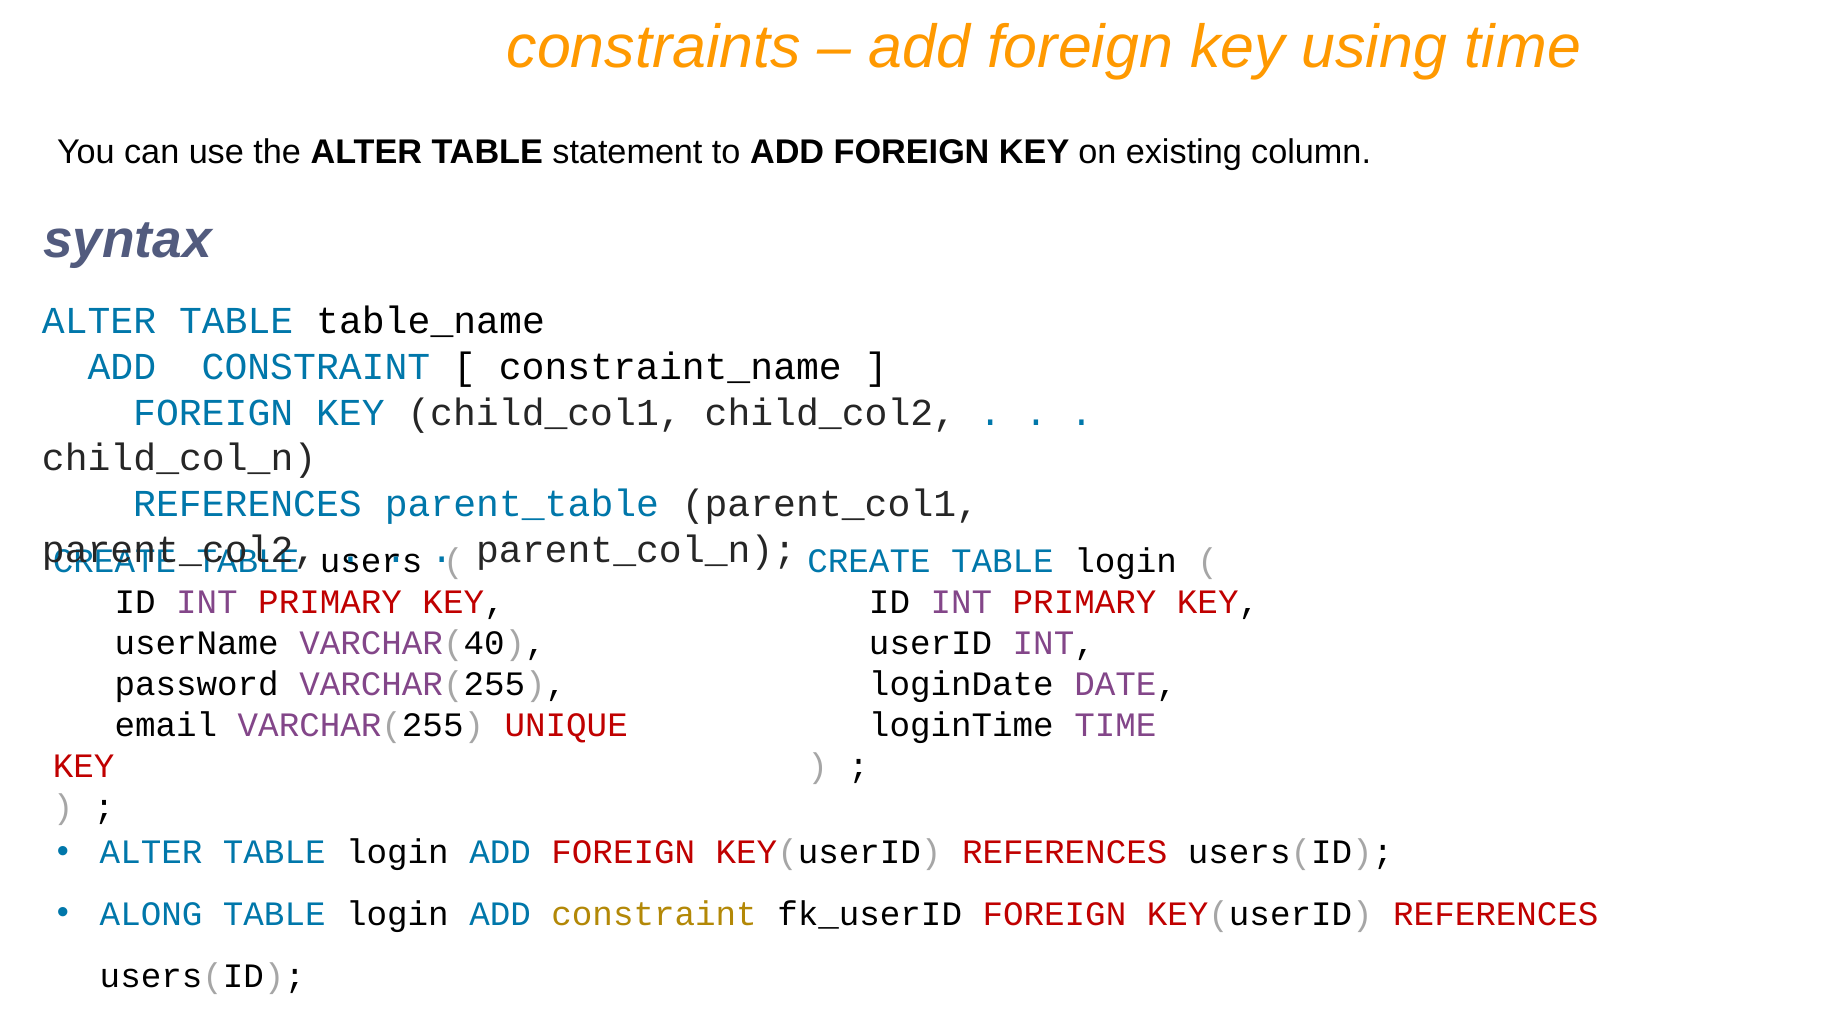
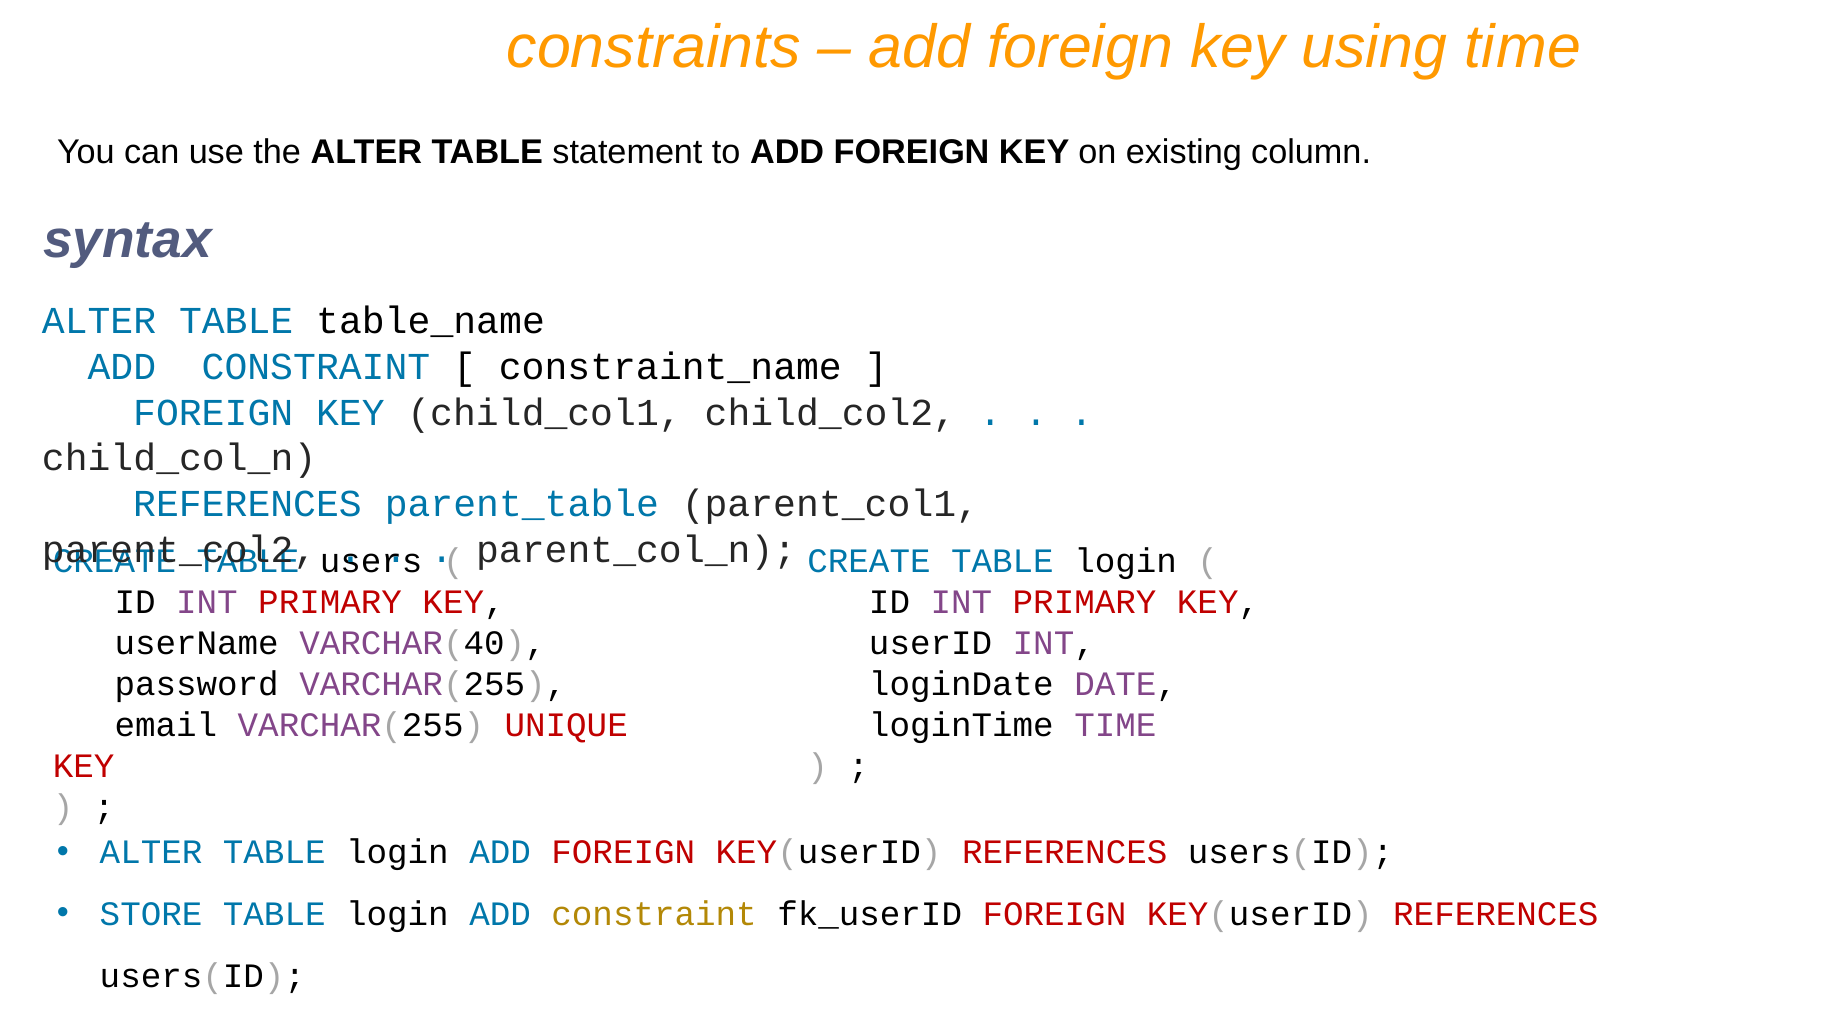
ALONG: ALONG -> STORE (151, 914)
